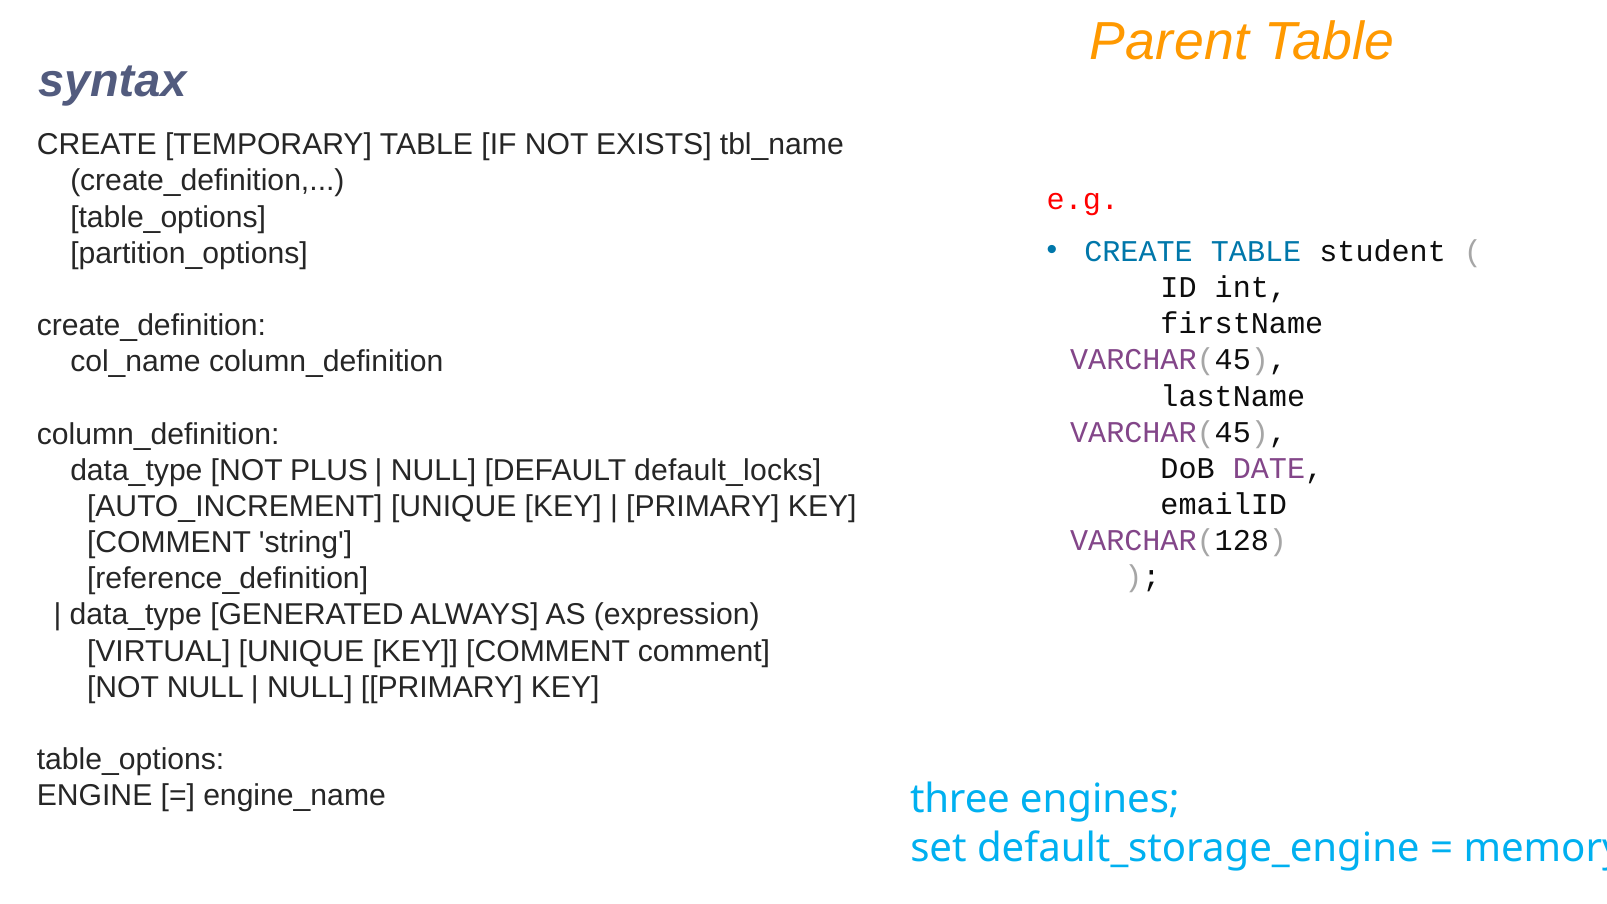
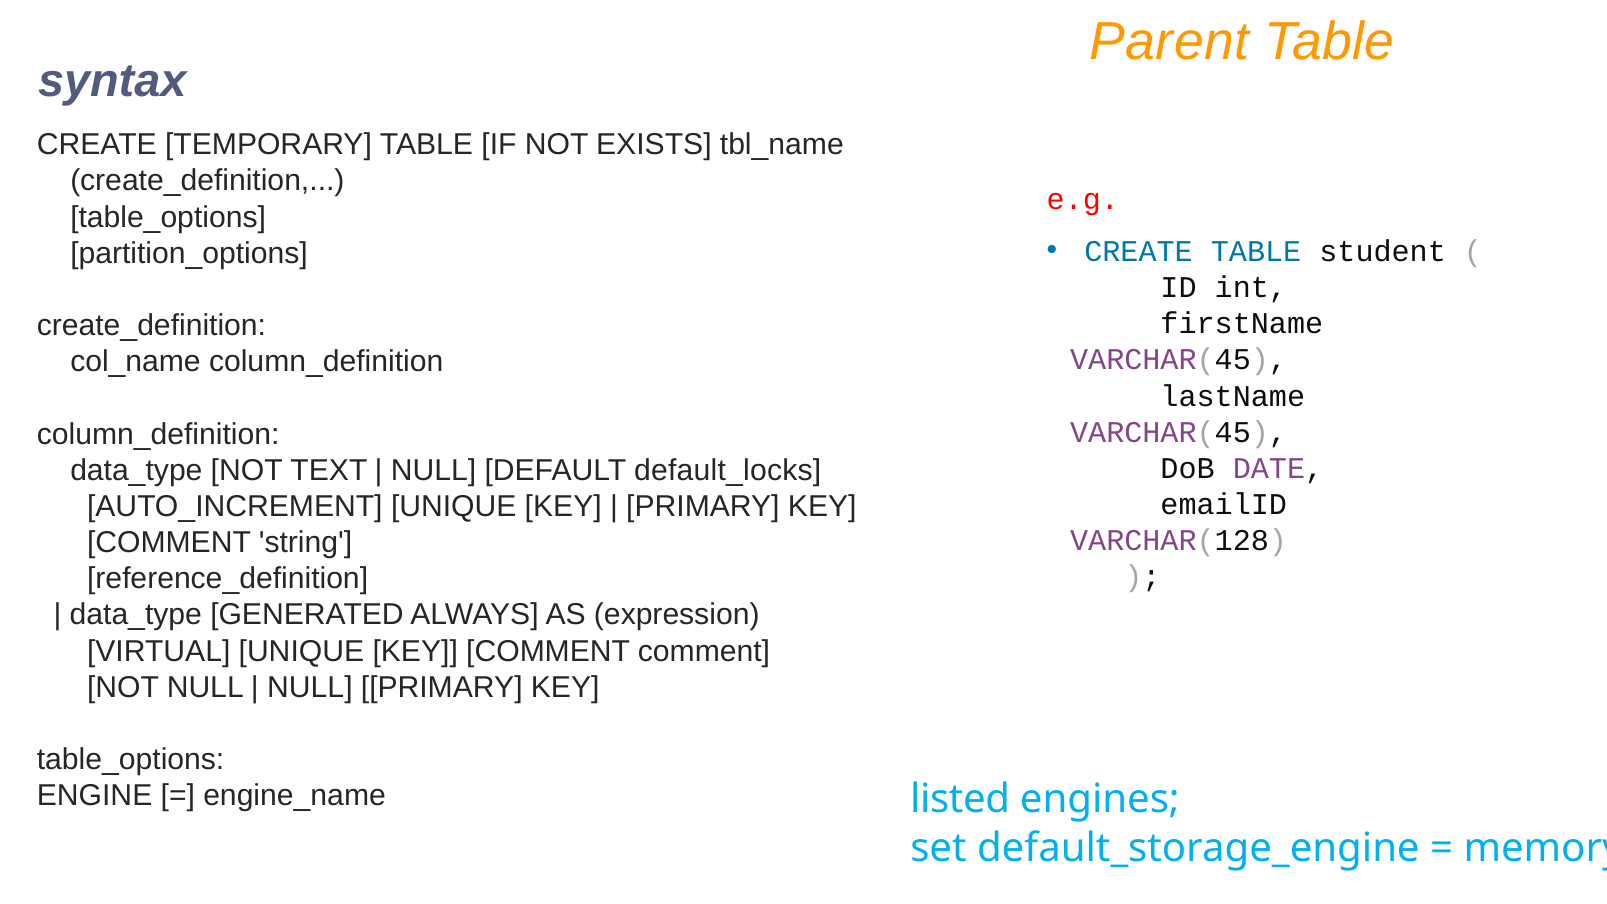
PLUS: PLUS -> TEXT (329, 470)
three: three -> listed (960, 800)
